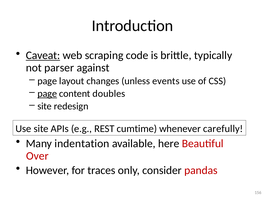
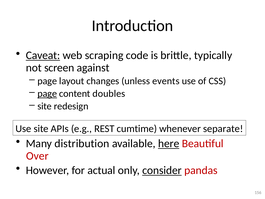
parser: parser -> screen (59, 68)
carefully: carefully -> separate (223, 128)
indentation: indentation -> distribution (82, 143)
here underline: none -> present (169, 143)
traces: traces -> actual (101, 170)
consider underline: none -> present (162, 170)
